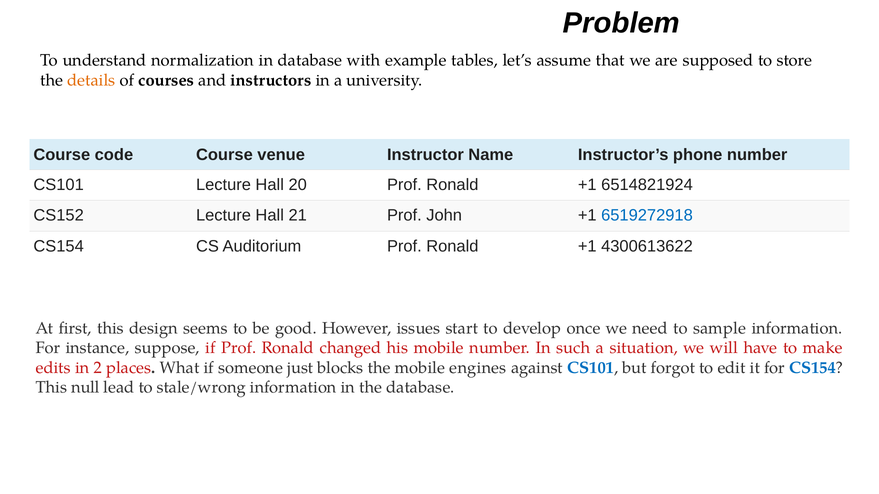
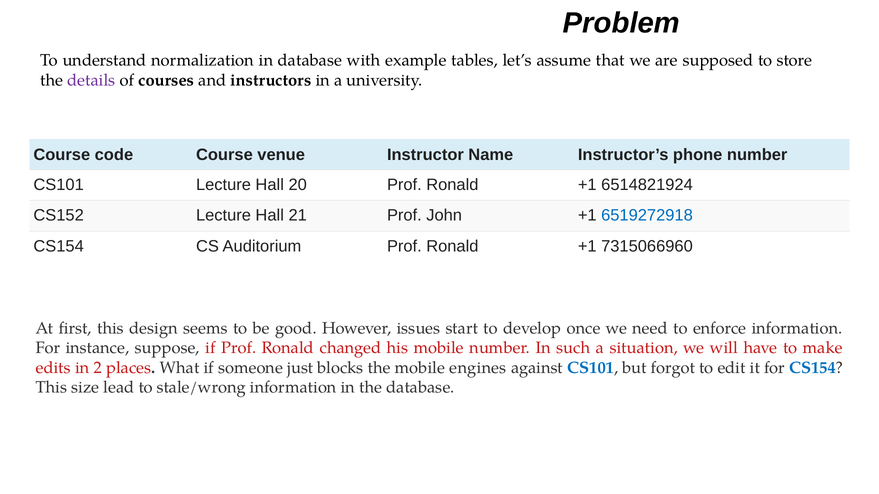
details colour: orange -> purple (91, 80)
4300613622: 4300613622 -> 7315066960 (647, 246)
sample: sample -> enforce (720, 328)
null: null -> size (85, 388)
